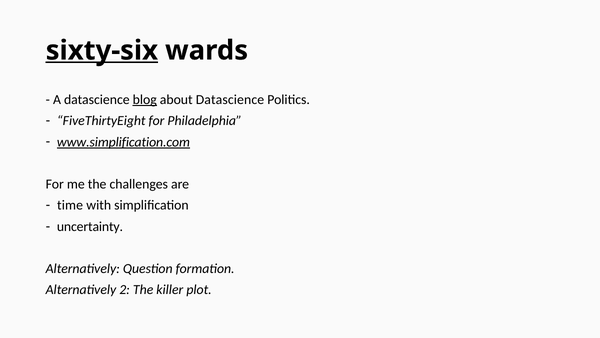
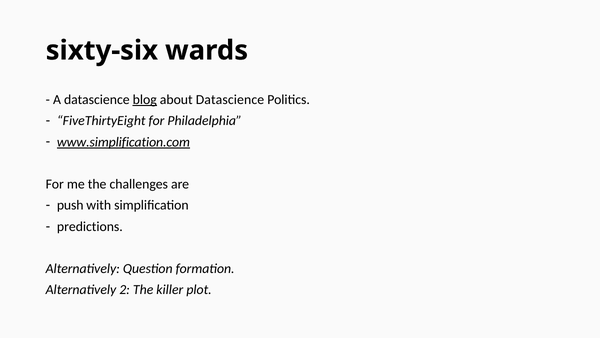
sixty-six underline: present -> none (102, 50)
time: time -> push (70, 205)
uncertainty: uncertainty -> predictions (90, 226)
